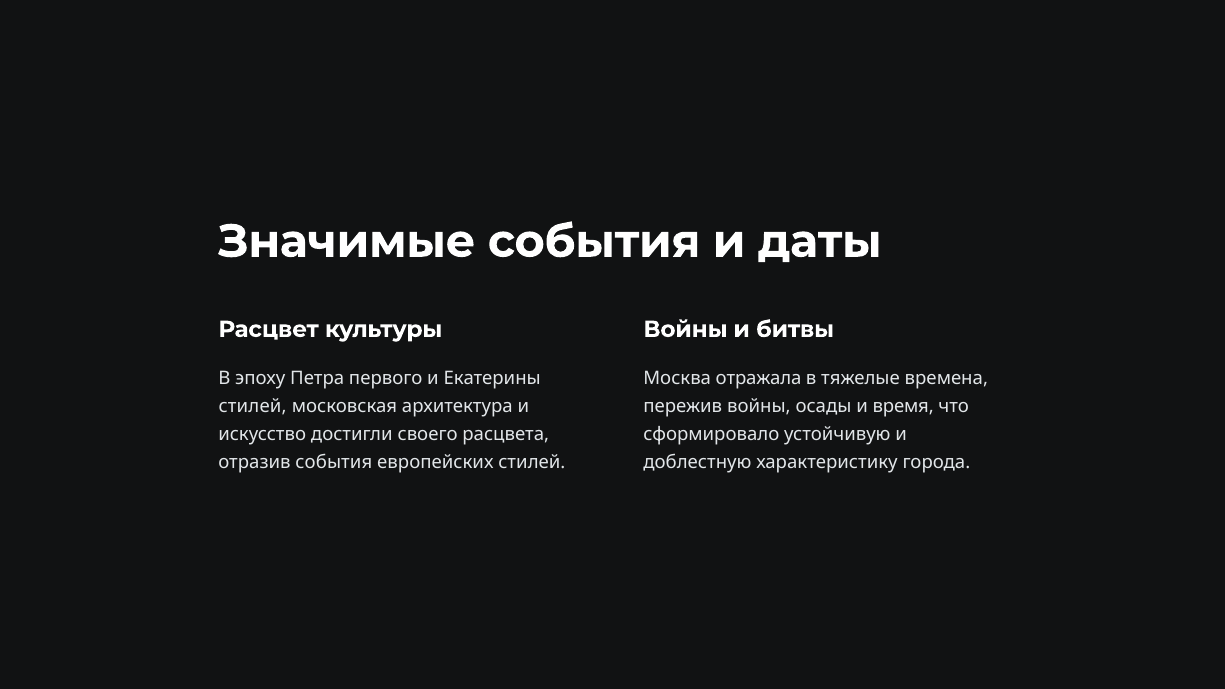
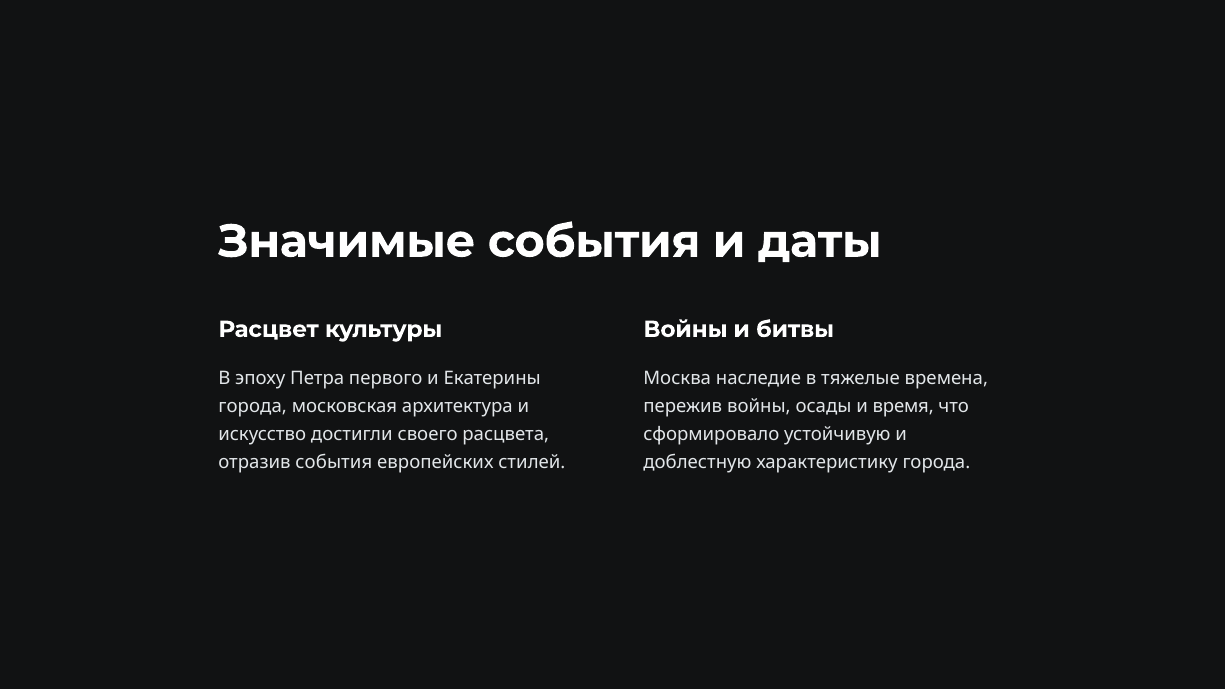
отражала: отражала -> наследие (758, 378)
стилей: стилей -> города (253, 406)
